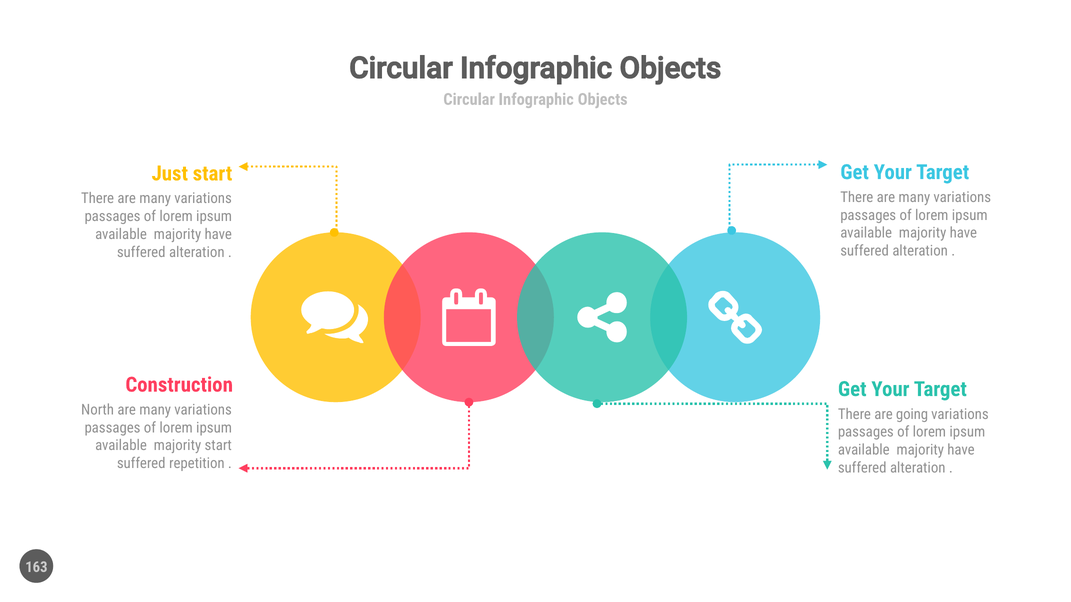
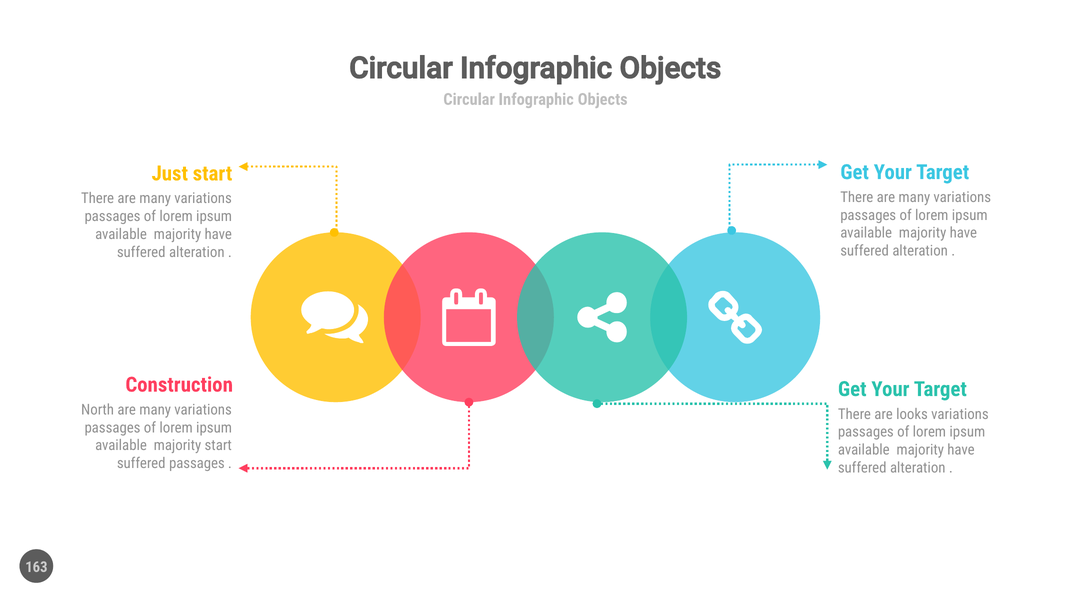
going: going -> looks (912, 414)
suffered repetition: repetition -> passages (197, 464)
